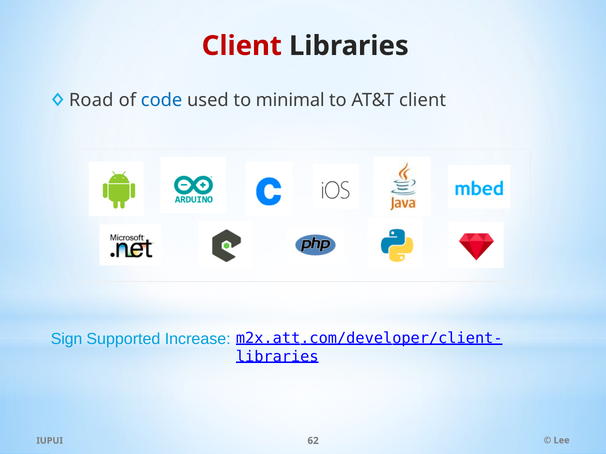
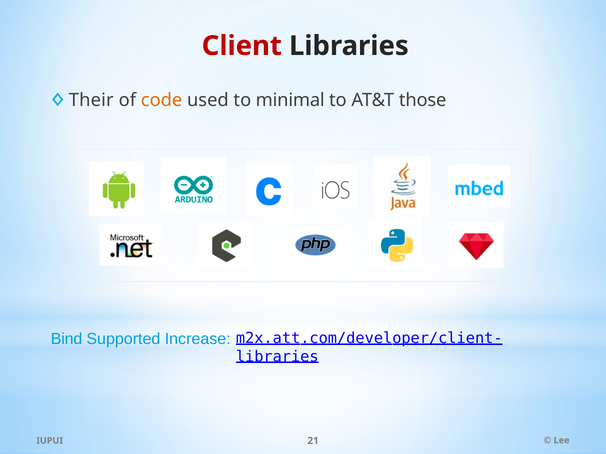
Road: Road -> Their (91, 101)
code colour: blue -> orange (162, 101)
AT&T client: client -> those (423, 101)
Sign: Sign -> Bind (67, 339)
62: 62 -> 21 (313, 441)
